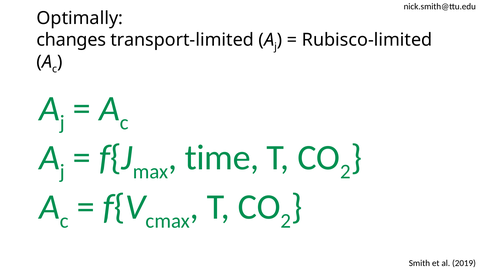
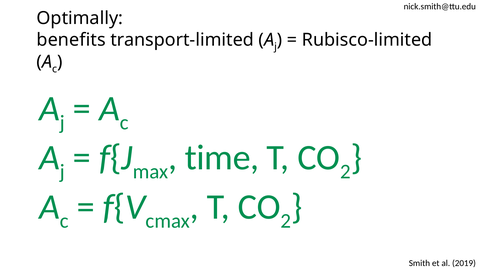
changes: changes -> benefits (71, 40)
